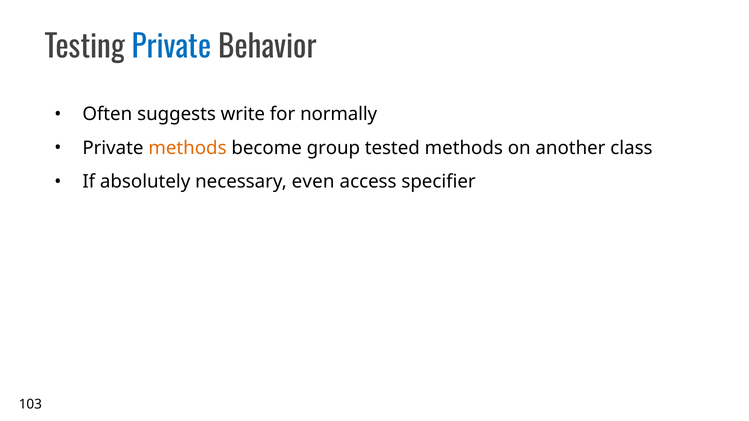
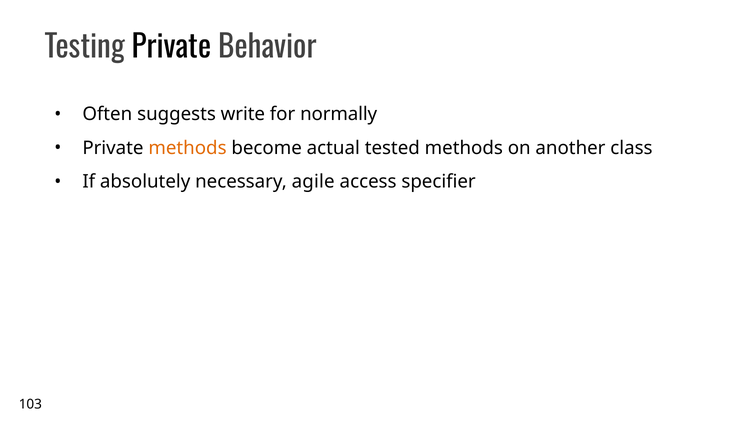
Private colour: blue -> black (172, 48)
group: group -> actual (333, 148)
even: even -> agile (313, 182)
